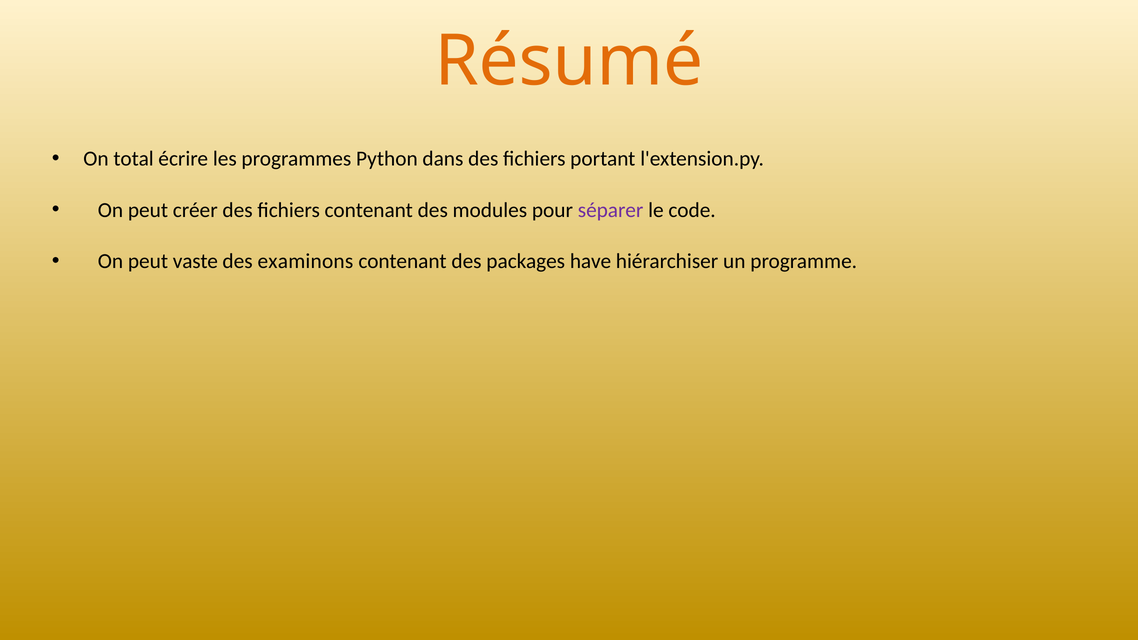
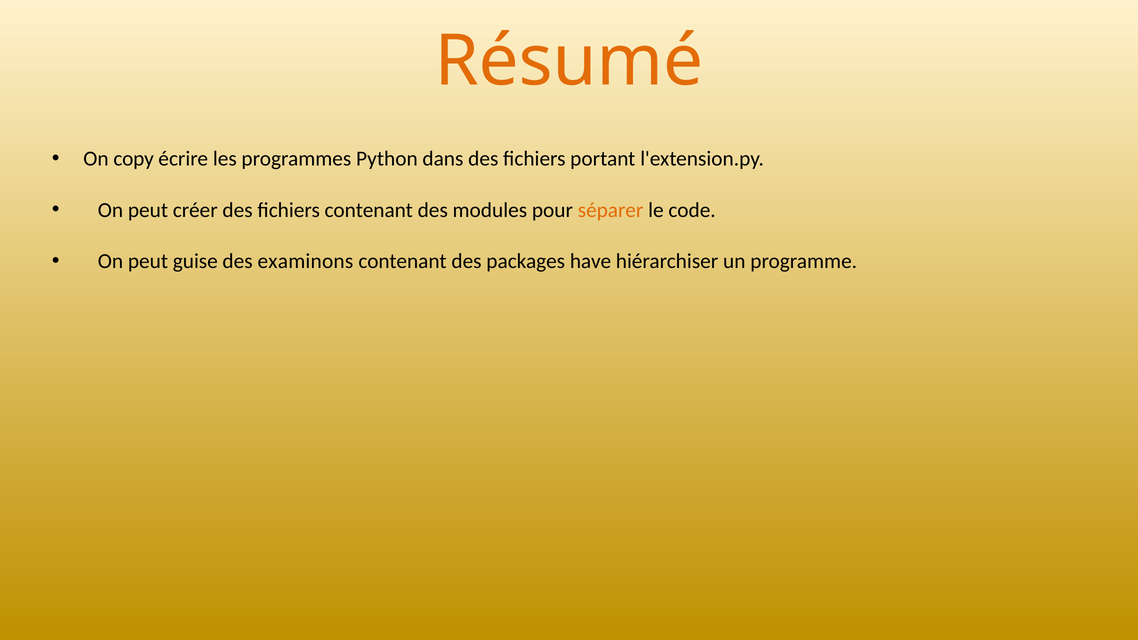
total: total -> copy (134, 159)
séparer colour: purple -> orange (611, 210)
vaste: vaste -> guise (195, 261)
